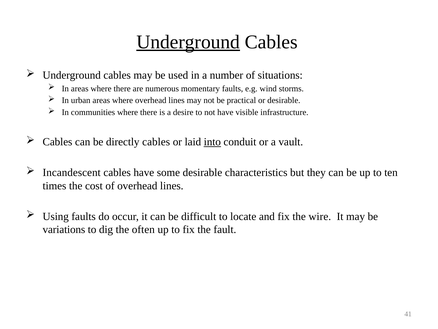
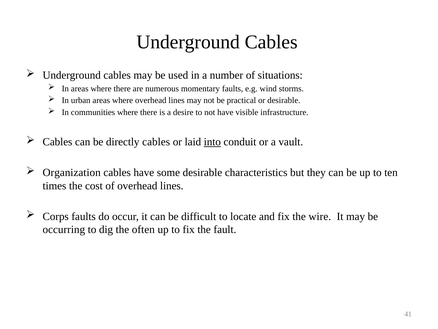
Underground underline: present -> none (188, 42)
Incandescent: Incandescent -> Organization (72, 172)
Using: Using -> Corps (56, 216)
variations: variations -> occurring (64, 229)
